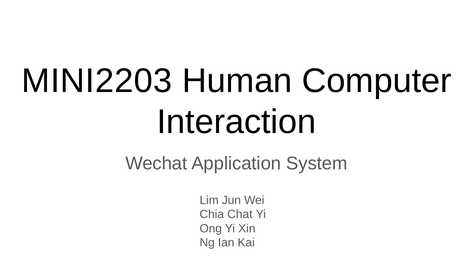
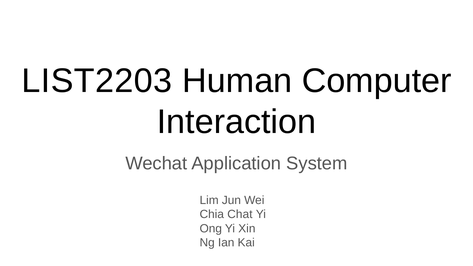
MINI2203: MINI2203 -> LIST2203 (97, 81)
